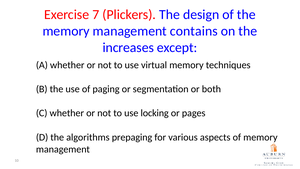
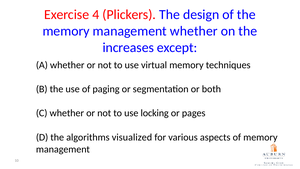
7: 7 -> 4 (96, 14)
management contains: contains -> whether (194, 31)
prepaging: prepaging -> visualized (132, 137)
